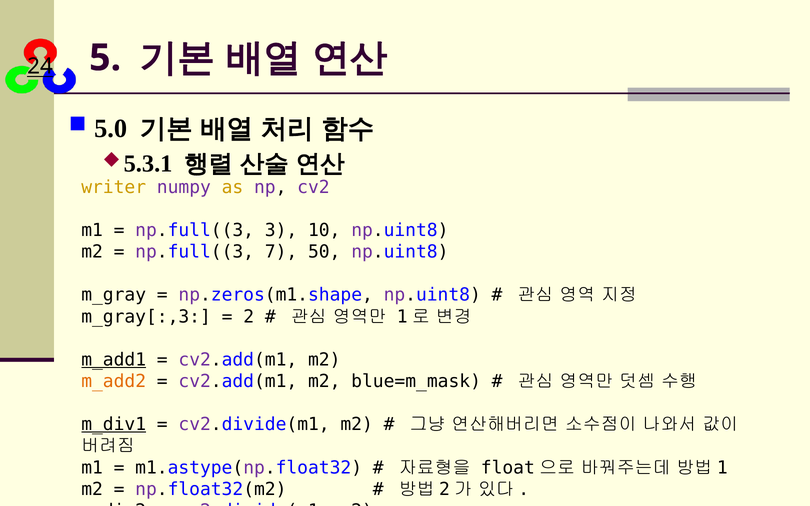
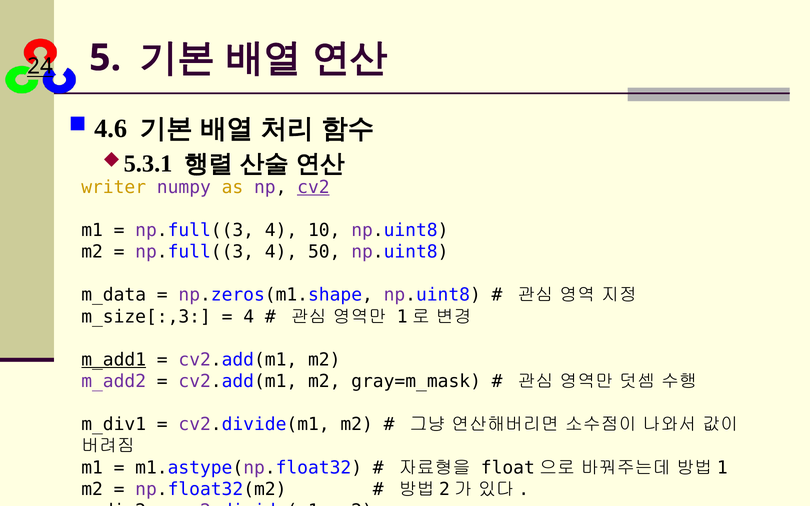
5.0: 5.0 -> 4.6 (111, 129)
cv2 underline: none -> present (313, 187)
3: 3 -> 4 (281, 230)
7: 7 -> 4 (281, 252)
m_gray: m_gray -> m_data (114, 295)
m_gray[:,3: m_gray[:,3 -> m_size[:,3 (146, 317)
2: 2 -> 4 (249, 317)
m_add2 colour: orange -> purple (114, 381)
blue=m_mask: blue=m_mask -> gray=m_mask (416, 381)
m_div1 underline: present -> none (114, 425)
